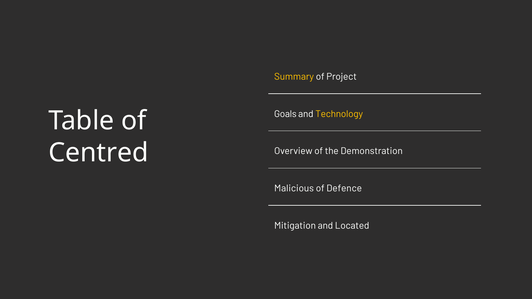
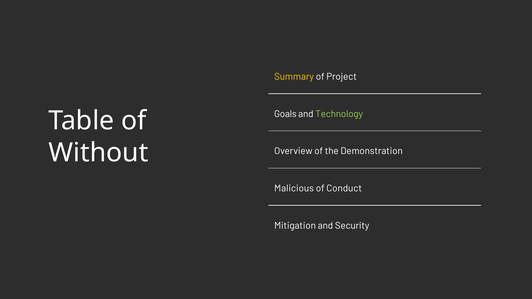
Technology colour: yellow -> light green (339, 114)
Centred: Centred -> Without (98, 153)
Defence: Defence -> Conduct (344, 189)
Located: Located -> Security (352, 226)
